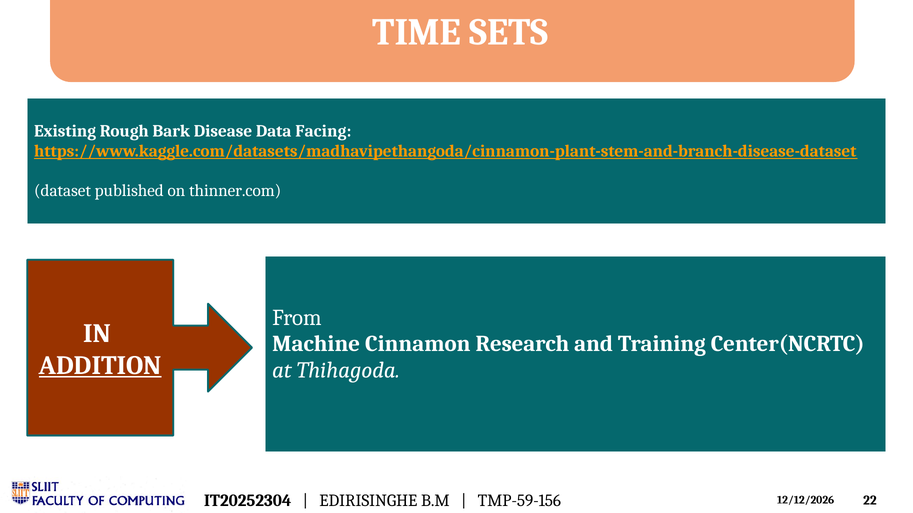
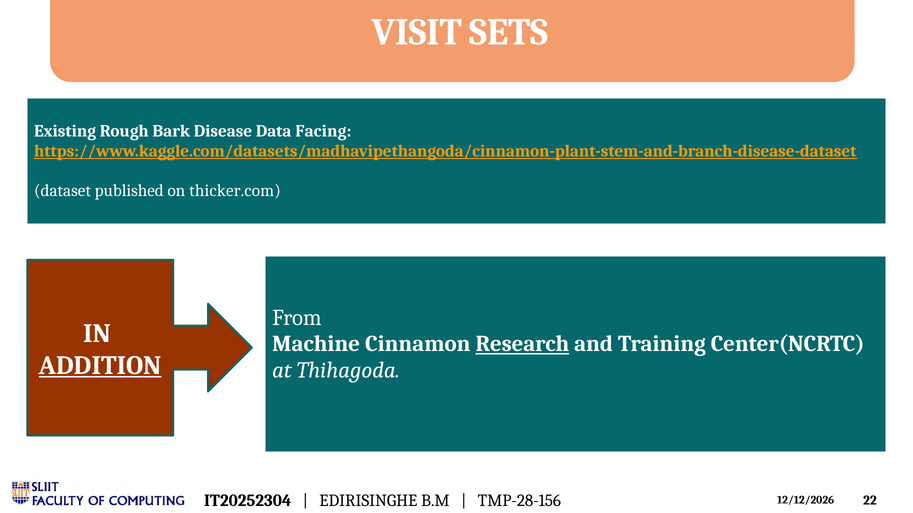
TIME: TIME -> VISIT (417, 32)
thinner.com: thinner.com -> thicker.com (235, 191)
Research underline: none -> present (522, 344)
TMP-59-156: TMP-59-156 -> TMP-28-156 (519, 501)
